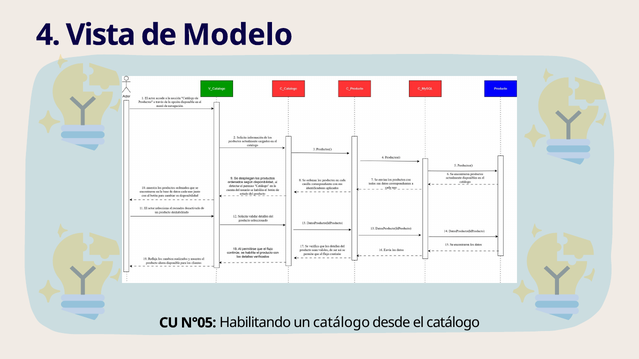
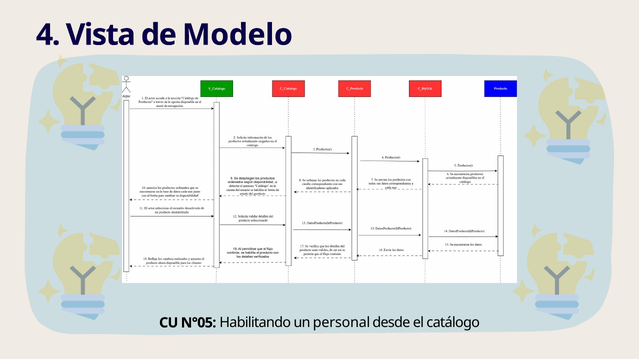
un catálogo: catálogo -> personal (342, 323)
